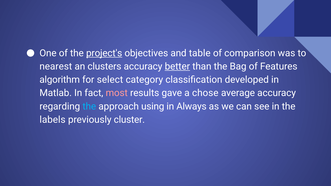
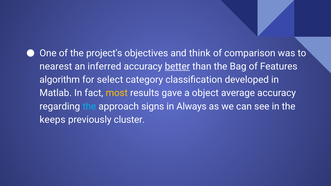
project's underline: present -> none (104, 53)
table: table -> think (200, 53)
clusters: clusters -> inferred (104, 66)
most colour: pink -> yellow (117, 93)
chose: chose -> object (205, 93)
using: using -> signs (153, 106)
labels: labels -> keeps (53, 120)
